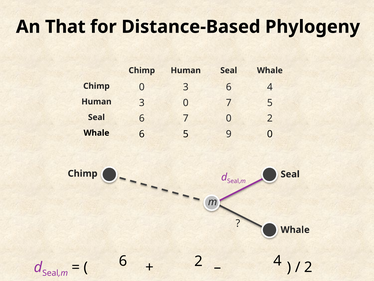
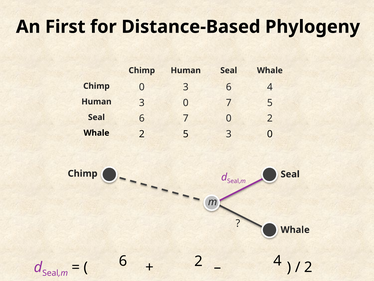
That: That -> First (65, 27)
Whale 6: 6 -> 2 (142, 134)
5 9: 9 -> 3 (229, 134)
